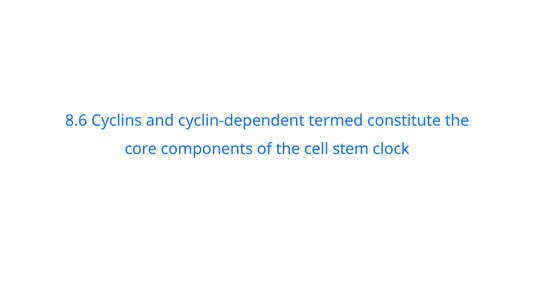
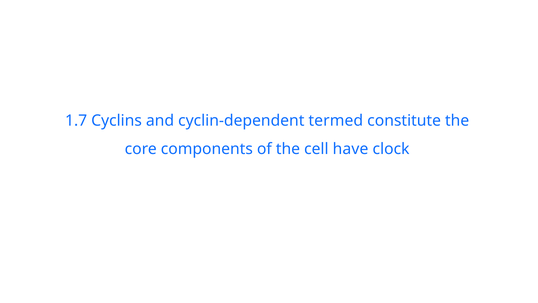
8.6: 8.6 -> 1.7 (76, 121)
stem: stem -> have (350, 149)
